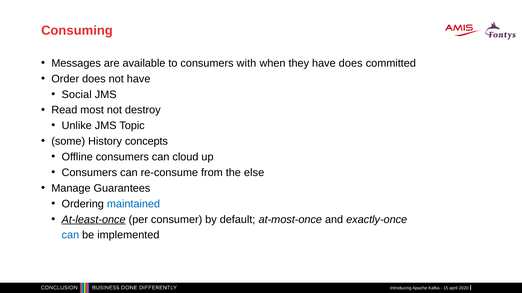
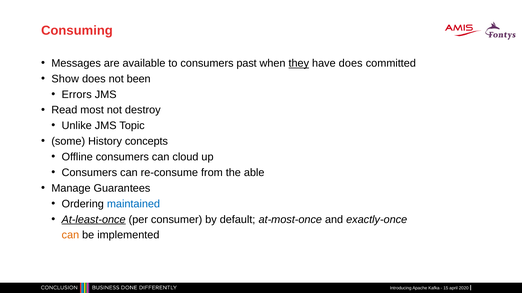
with: with -> past (247, 63)
they underline: none -> present (299, 63)
Order: Order -> Show (65, 79)
not have: have -> been (139, 79)
Social: Social -> Errors (77, 95)
else: else -> able (254, 173)
can colour: blue -> orange (70, 236)
